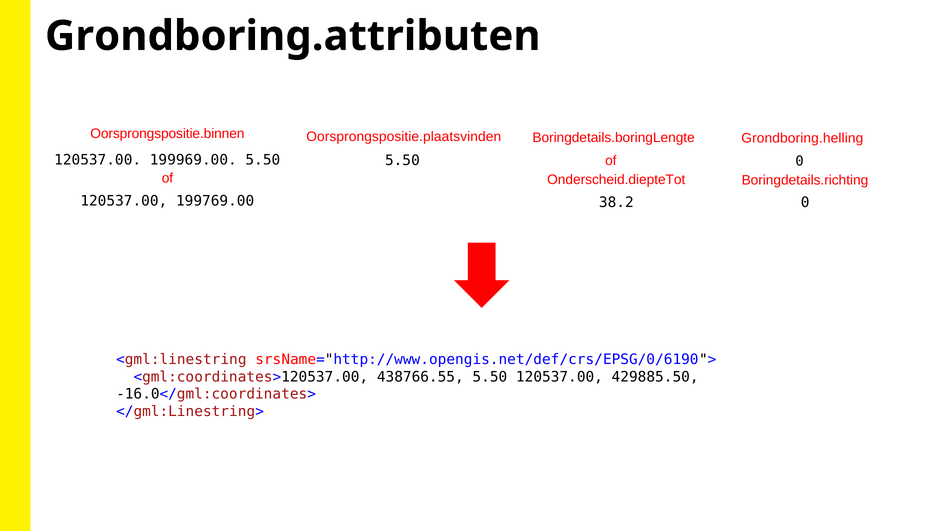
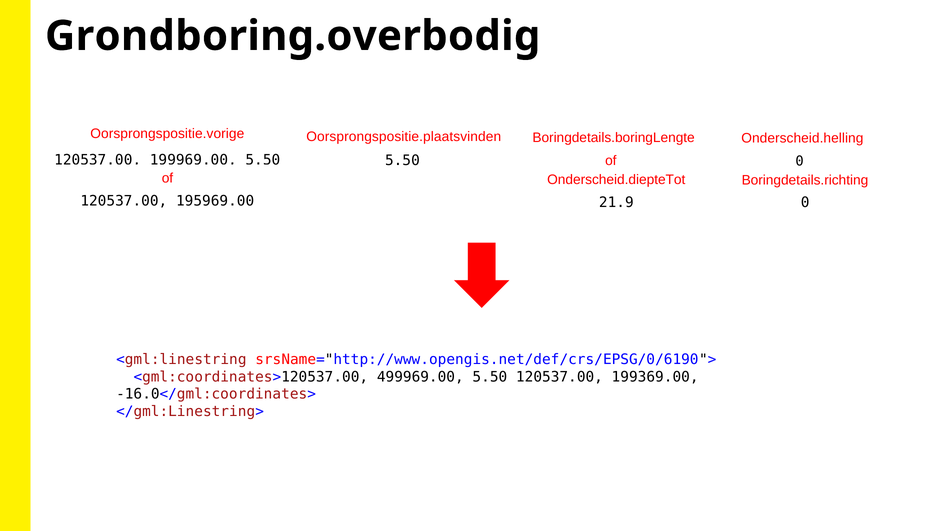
Grondboring.attributen: Grondboring.attributen -> Grondboring.overbodig (293, 36)
Oorsprongspositie.binnen: Oorsprongspositie.binnen -> Oorsprongspositie.vorige (167, 133)
Grondboring.helling: Grondboring.helling -> Onderscheid.helling (802, 138)
199769.00: 199769.00 -> 195969.00 (215, 201)
38.2: 38.2 -> 21.9 (616, 202)
438766.55: 438766.55 -> 499969.00 (420, 376)
429885.50: 429885.50 -> 199369.00 (655, 376)
